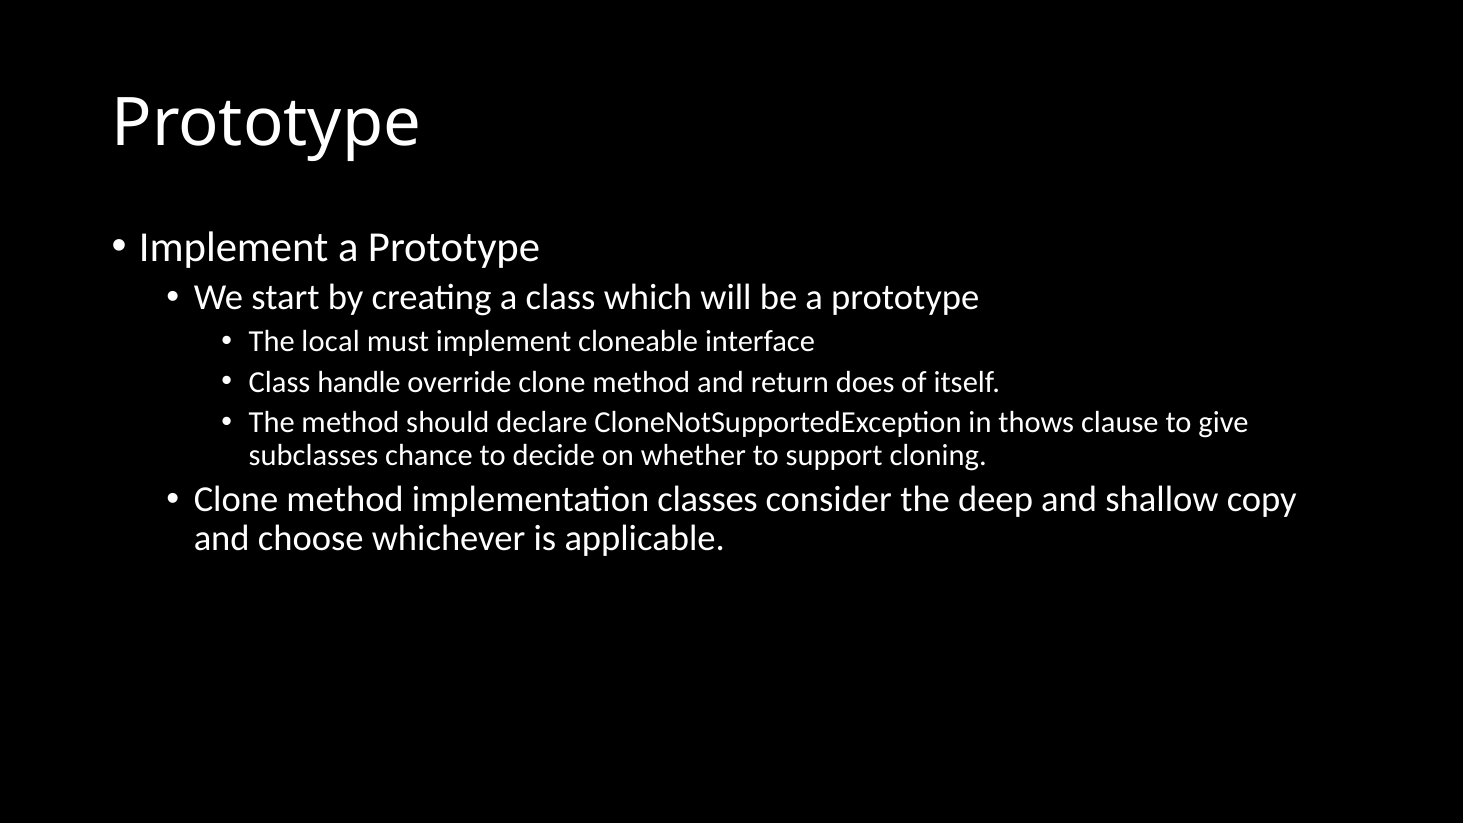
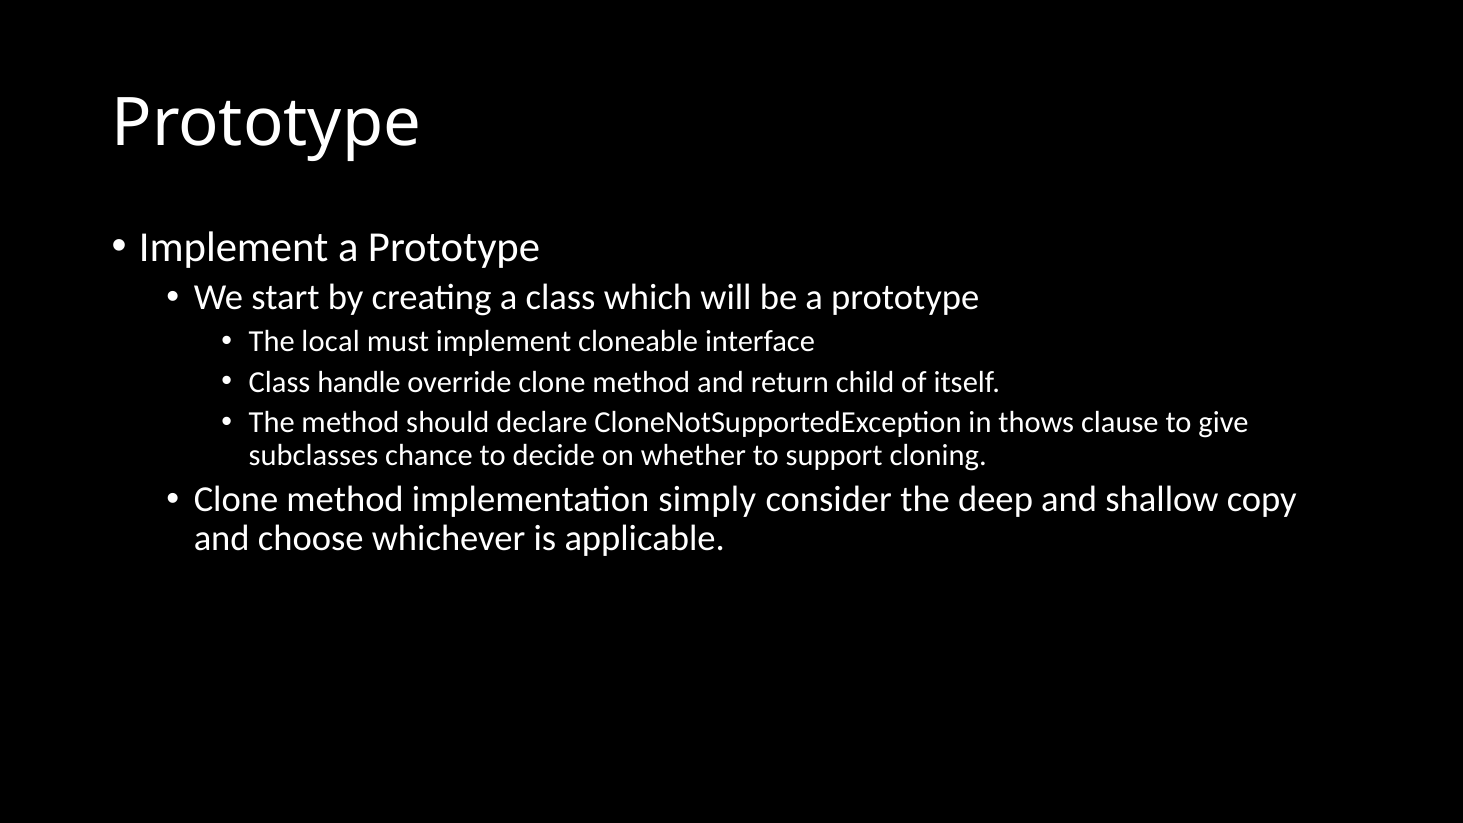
does: does -> child (865, 382)
classes: classes -> simply (707, 499)
